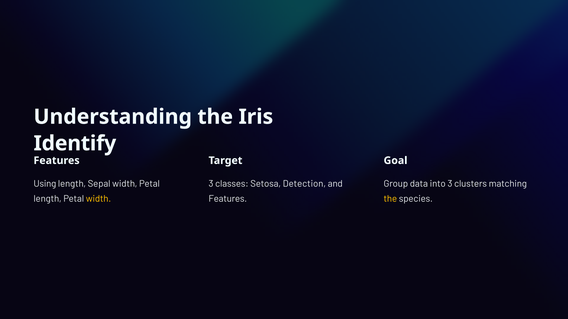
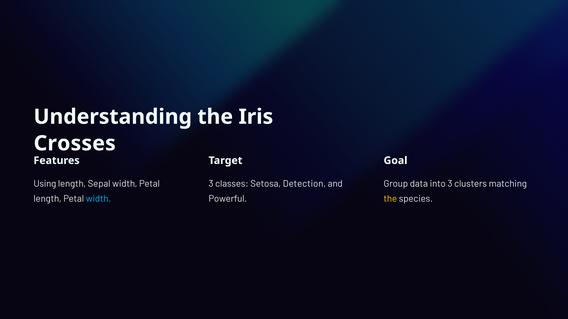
Identify: Identify -> Crosses (75, 144)
width colour: yellow -> light blue (98, 199)
Features: Features -> Powerful (228, 199)
